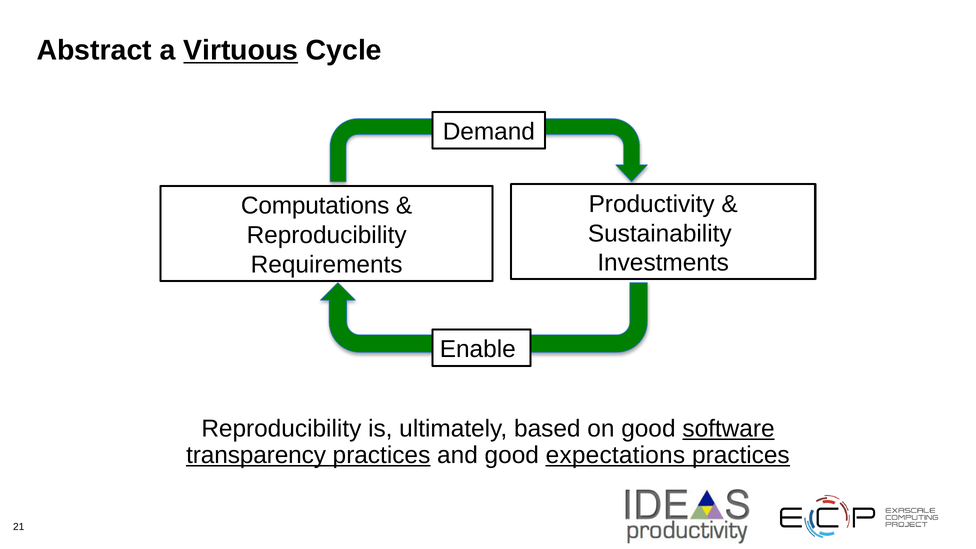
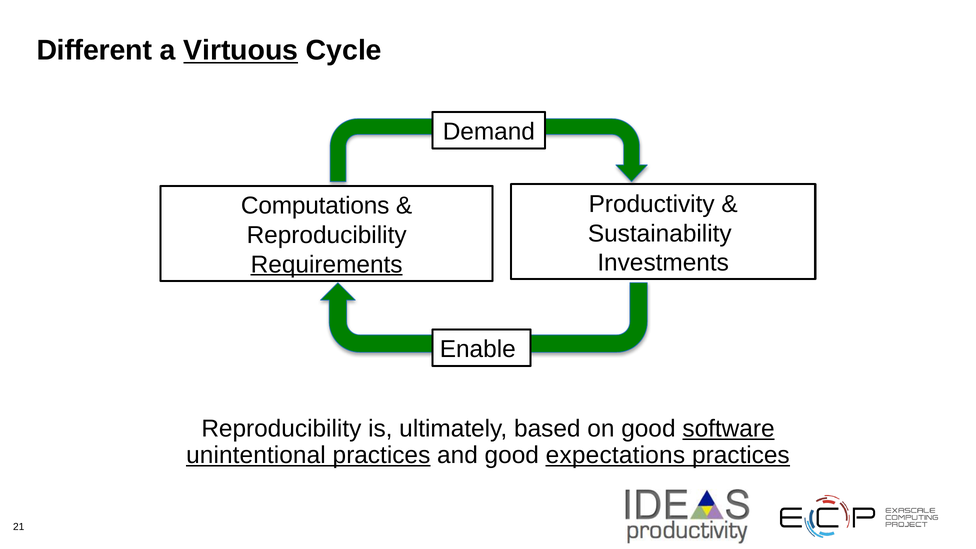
Abstract: Abstract -> Different (94, 50)
Requirements underline: none -> present (327, 265)
transparency: transparency -> unintentional (256, 455)
